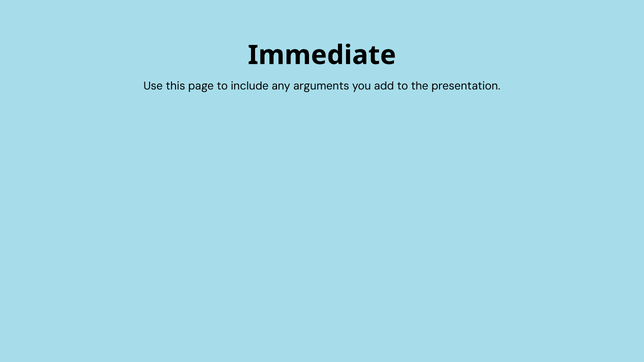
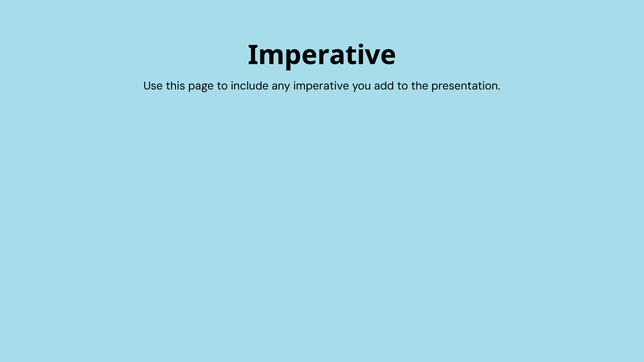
Immediate: Immediate -> Imperative (322, 55)
any arguments: arguments -> imperative (321, 86)
